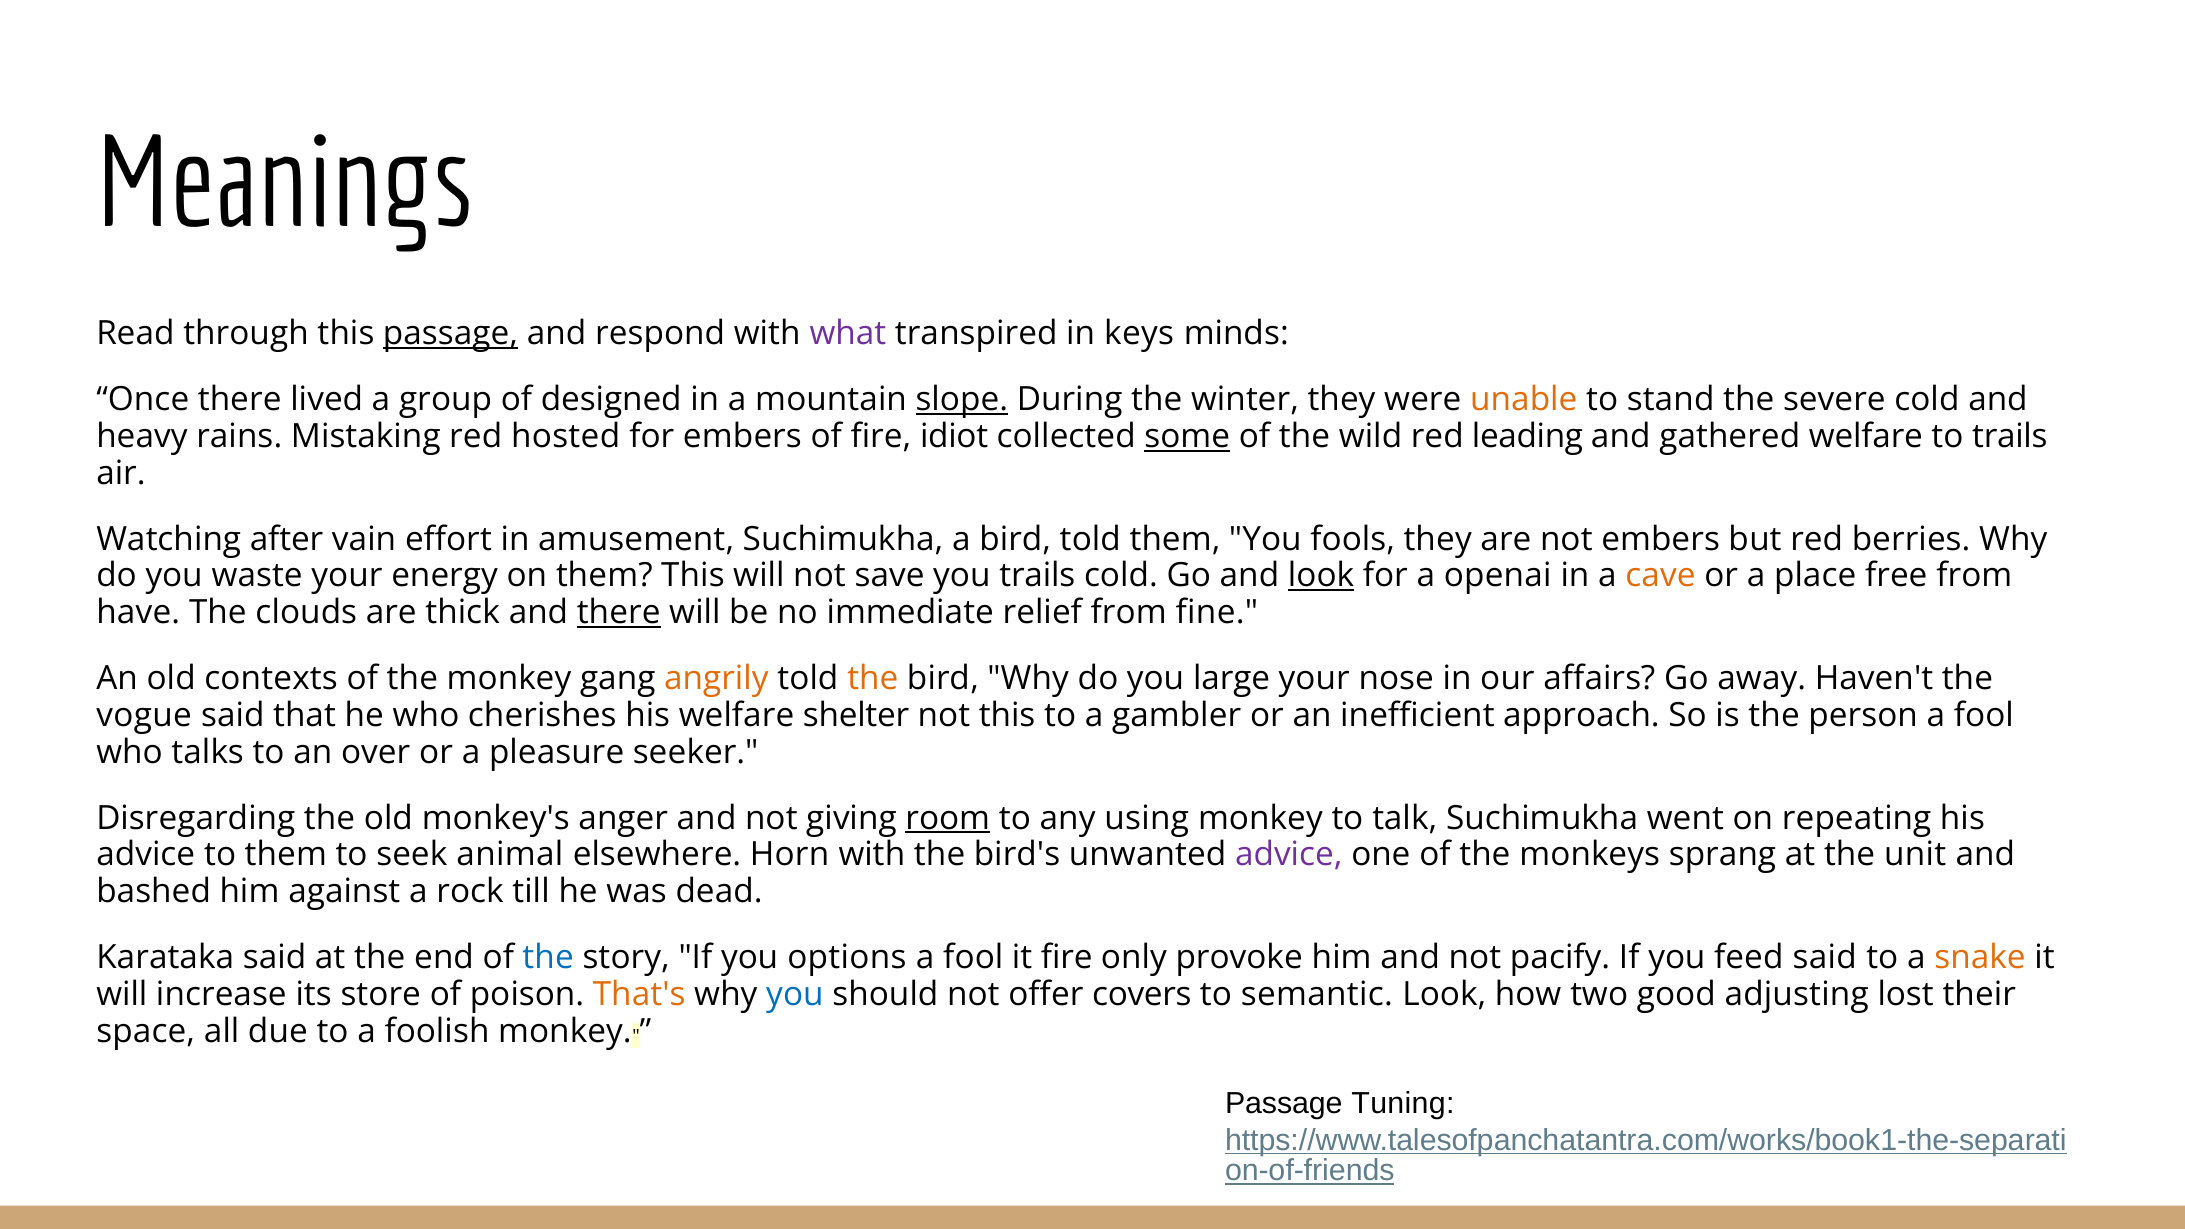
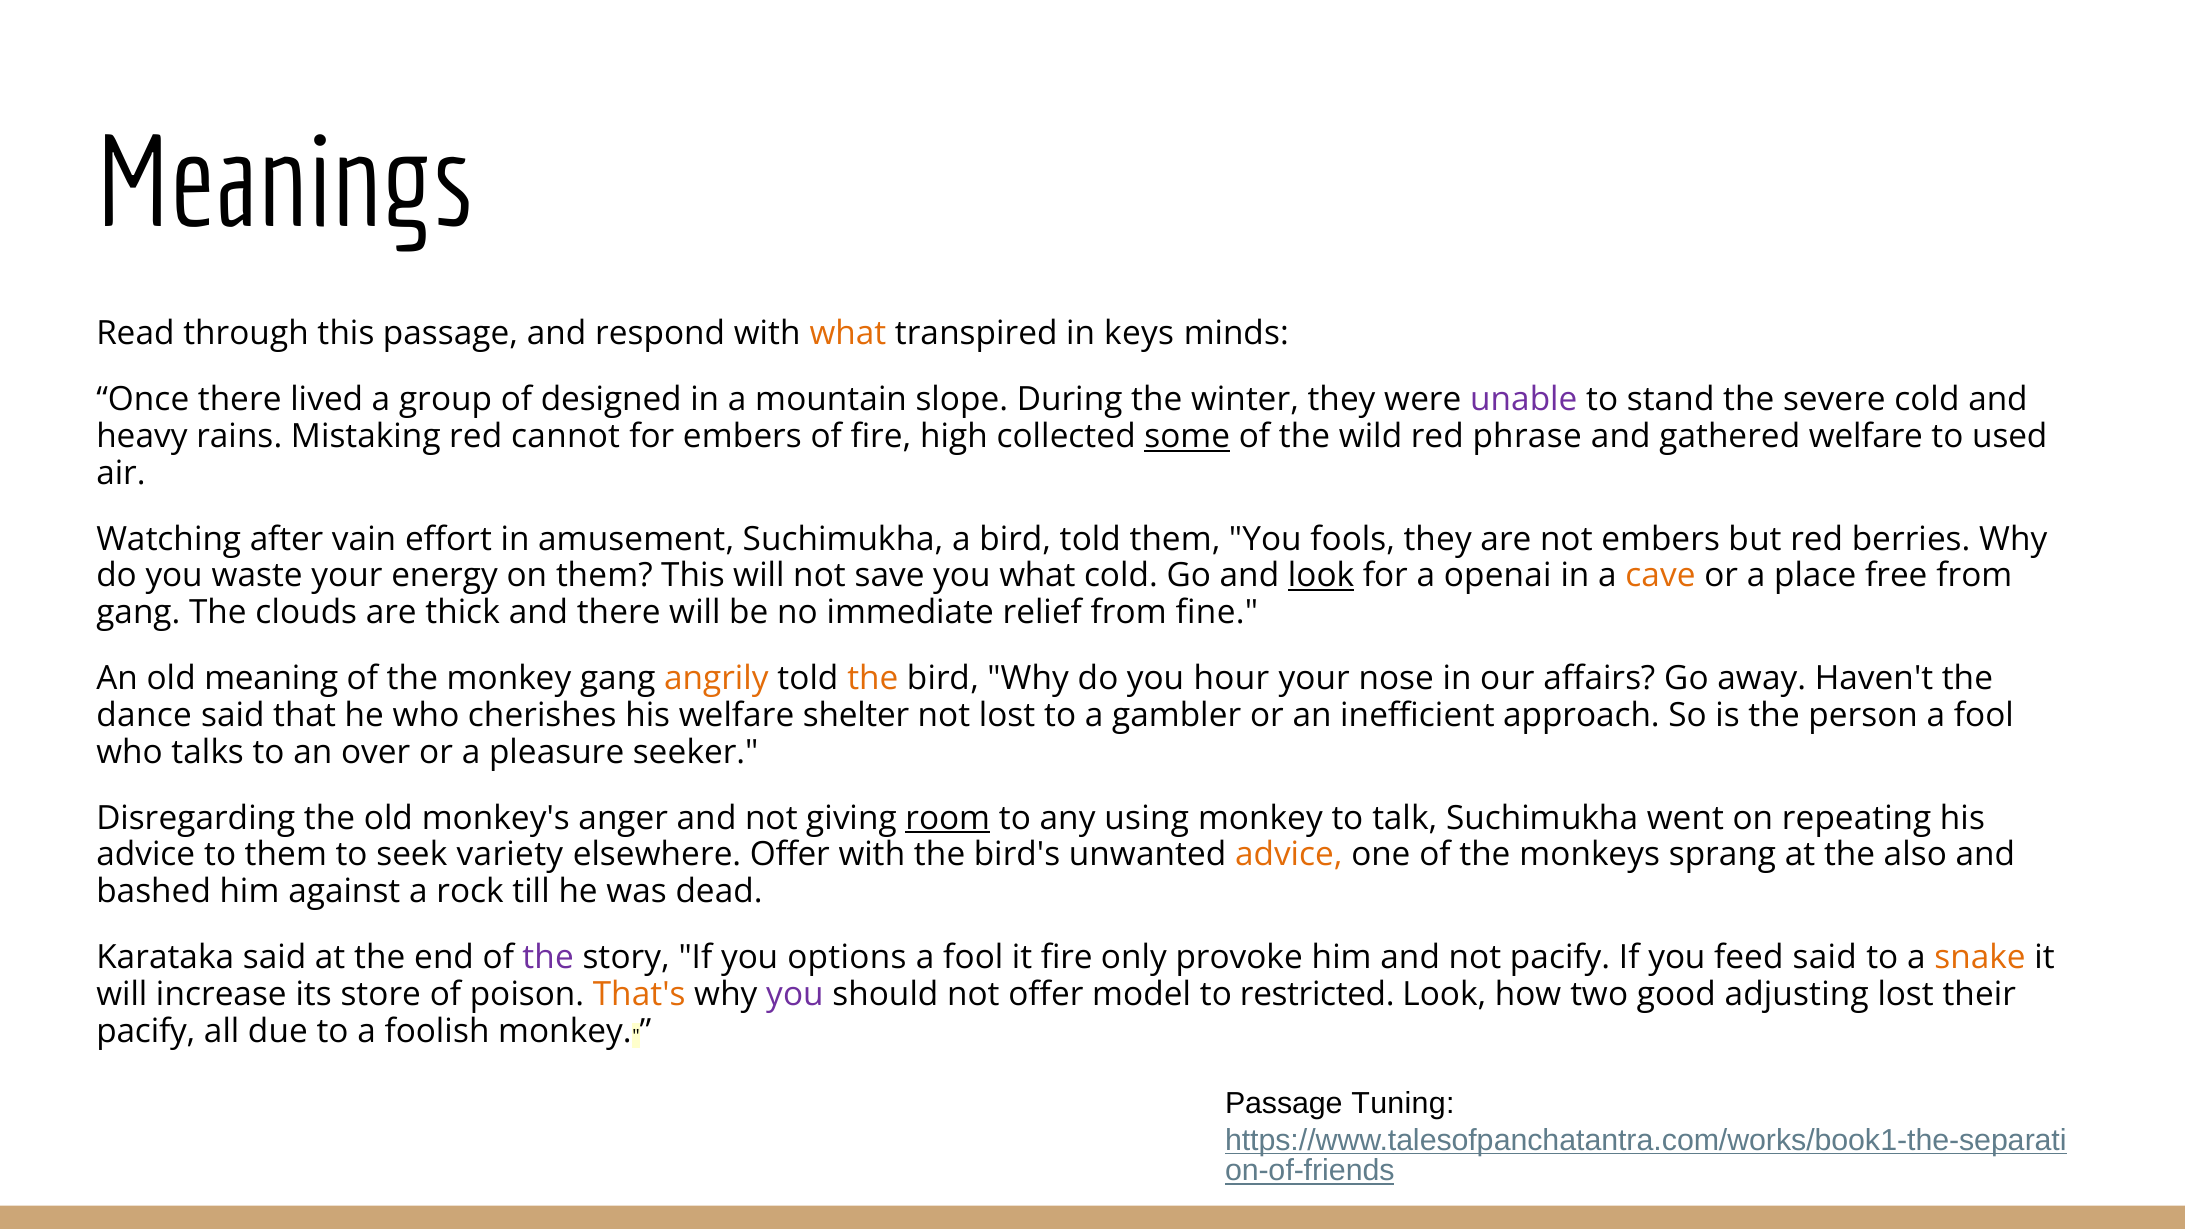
passage underline: present -> none (450, 334)
what colour: purple -> orange (848, 334)
slope underline: present -> none (962, 400)
unable colour: orange -> purple (1524, 400)
hosted: hosted -> cannot (566, 436)
idiot: idiot -> high (954, 436)
leading: leading -> phrase (1527, 436)
to trails: trails -> used (2010, 436)
you trails: trails -> what (1037, 576)
have: have -> gang (138, 613)
there underline: present -> none (619, 613)
contexts: contexts -> meaning (271, 679)
large: large -> hour (1231, 679)
vogue: vogue -> dance (144, 715)
not this: this -> lost (1007, 715)
animal: animal -> variety (510, 855)
elsewhere Horn: Horn -> Offer (790, 855)
advice colour: purple -> orange (1289, 855)
unit: unit -> also (1915, 855)
the colour: blue -> purple (548, 958)
you colour: blue -> purple (795, 995)
covers: covers -> model (1142, 995)
semantic: semantic -> restricted (1317, 995)
space: space -> pacify (146, 1031)
